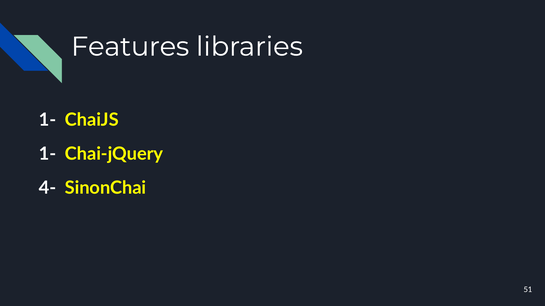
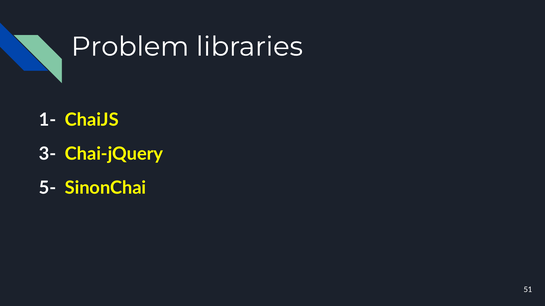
Features: Features -> Problem (130, 47)
1-: 1- -> 3- (47, 154)
4-: 4- -> 5- (47, 188)
